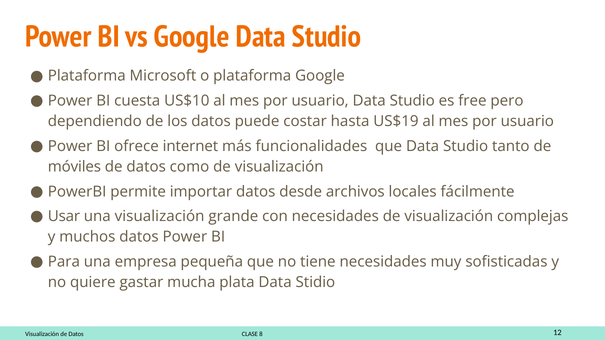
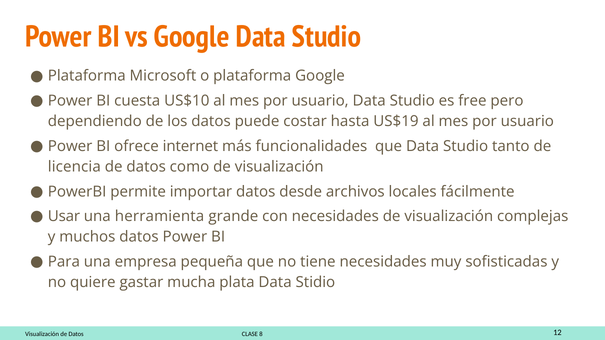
móviles: móviles -> licencia (74, 167)
una visualización: visualización -> herramienta (160, 216)
